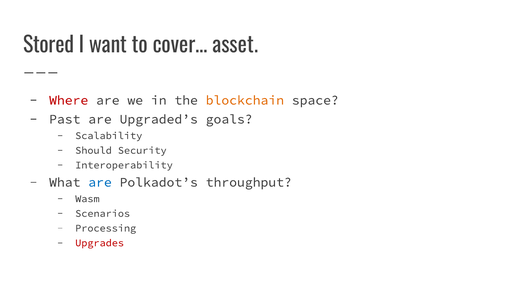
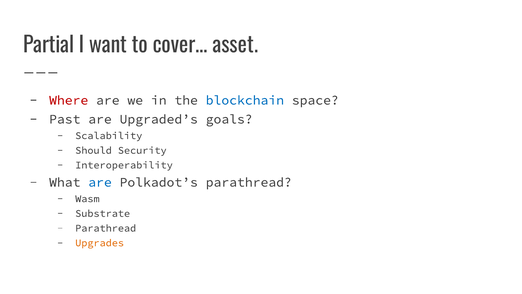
Stored: Stored -> Partial (48, 45)
blockchain colour: orange -> blue (245, 100)
Polkadot’s throughput: throughput -> parathread (249, 182)
Scenarios: Scenarios -> Substrate (103, 213)
Processing: Processing -> Parathread (106, 228)
Upgrades colour: red -> orange (100, 243)
